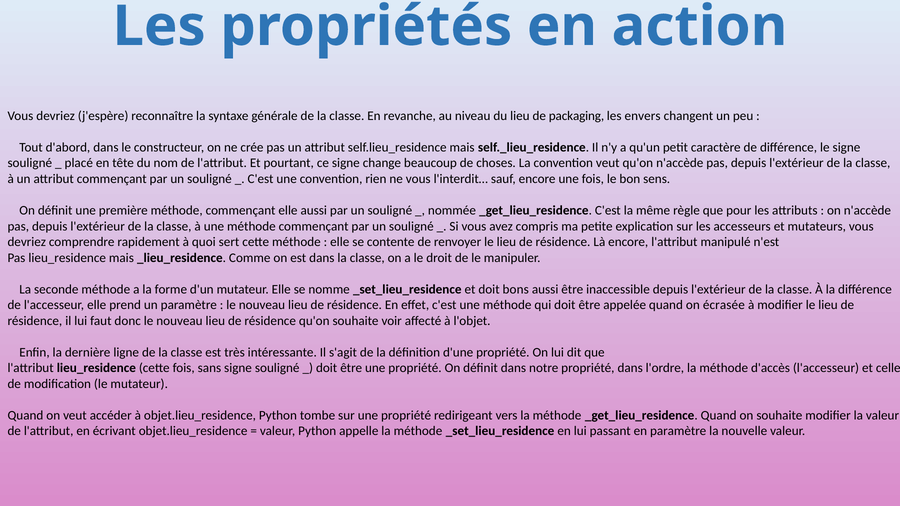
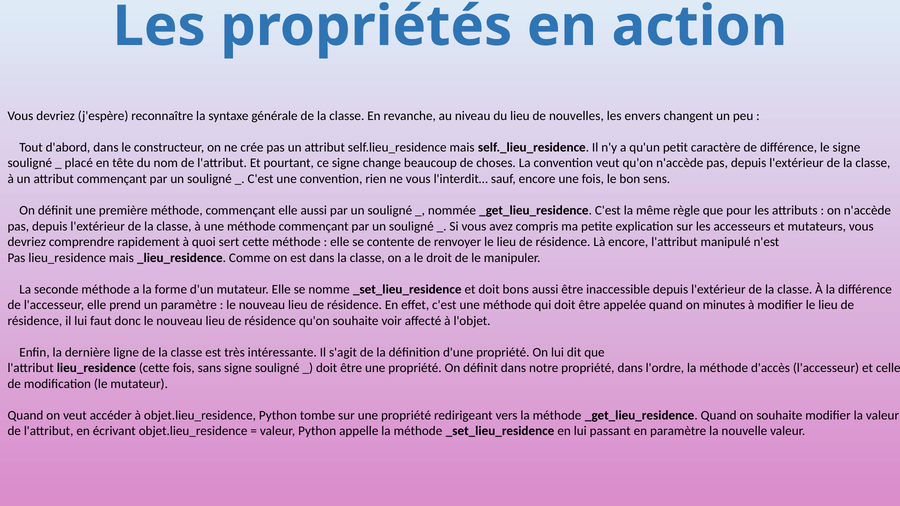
packaging: packaging -> nouvelles (576, 116)
écrasée: écrasée -> minutes (724, 305)
